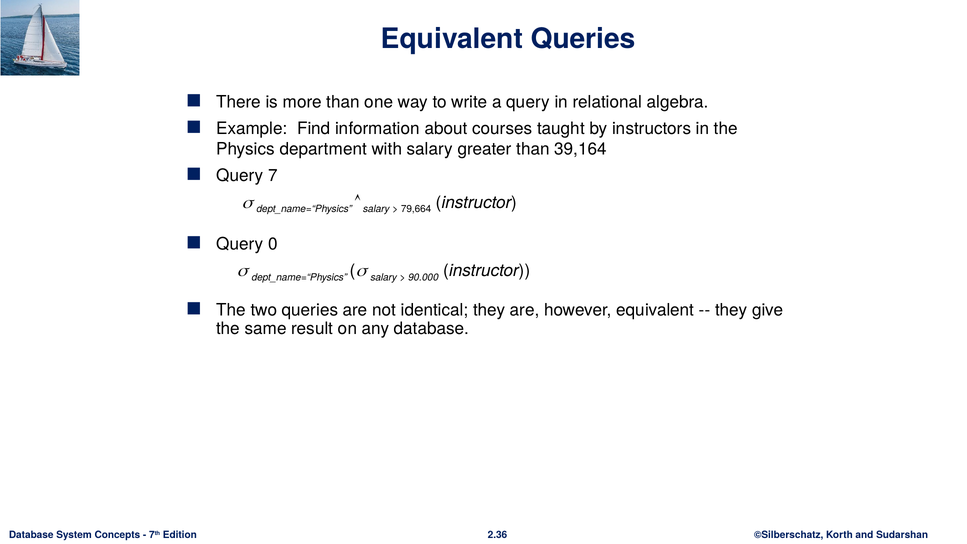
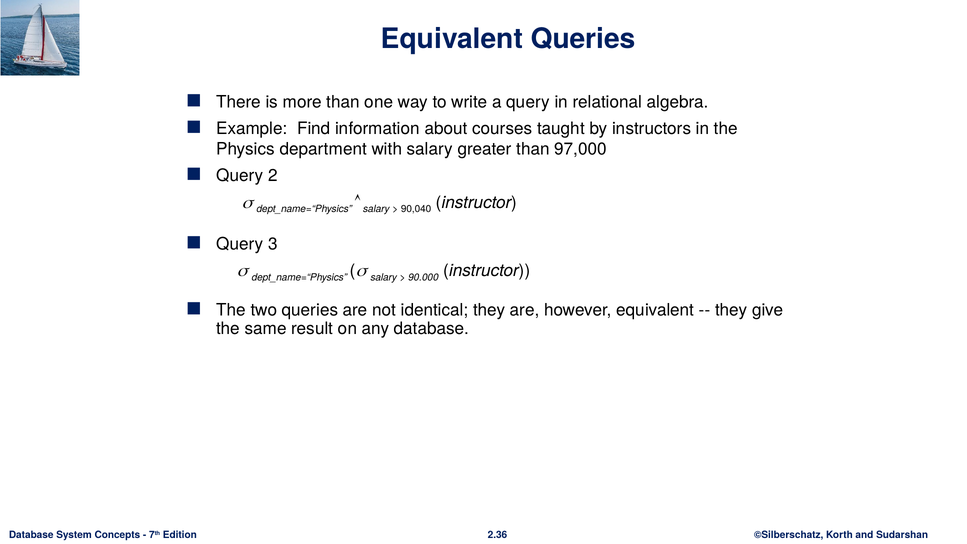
39,164: 39,164 -> 97,000 (581, 149)
7: 7 -> 2 (273, 176)
79,664: 79,664 -> 90,040 (416, 209)
0: 0 -> 3 (273, 244)
